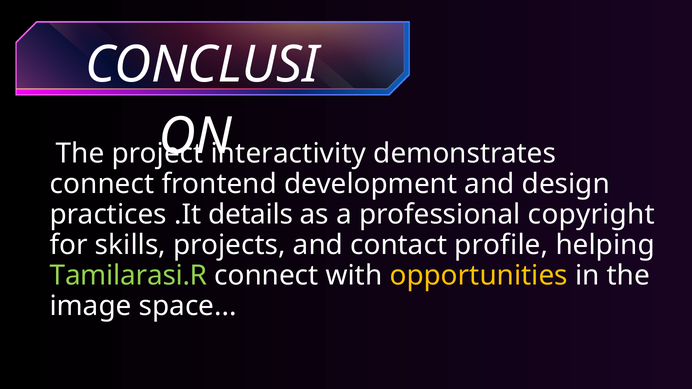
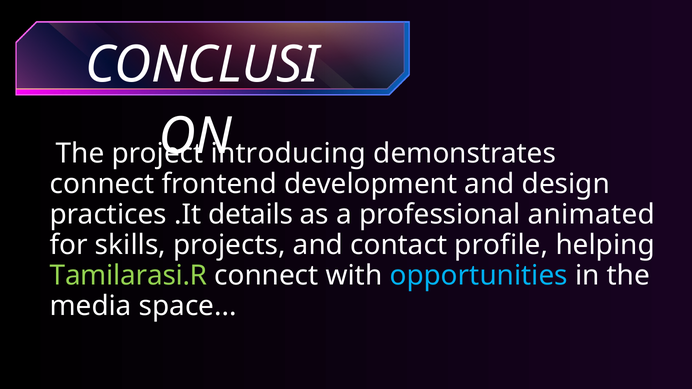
interactivity: interactivity -> introducing (288, 154)
copyright: copyright -> animated (591, 215)
opportunities colour: yellow -> light blue (479, 276)
image: image -> media (91, 306)
